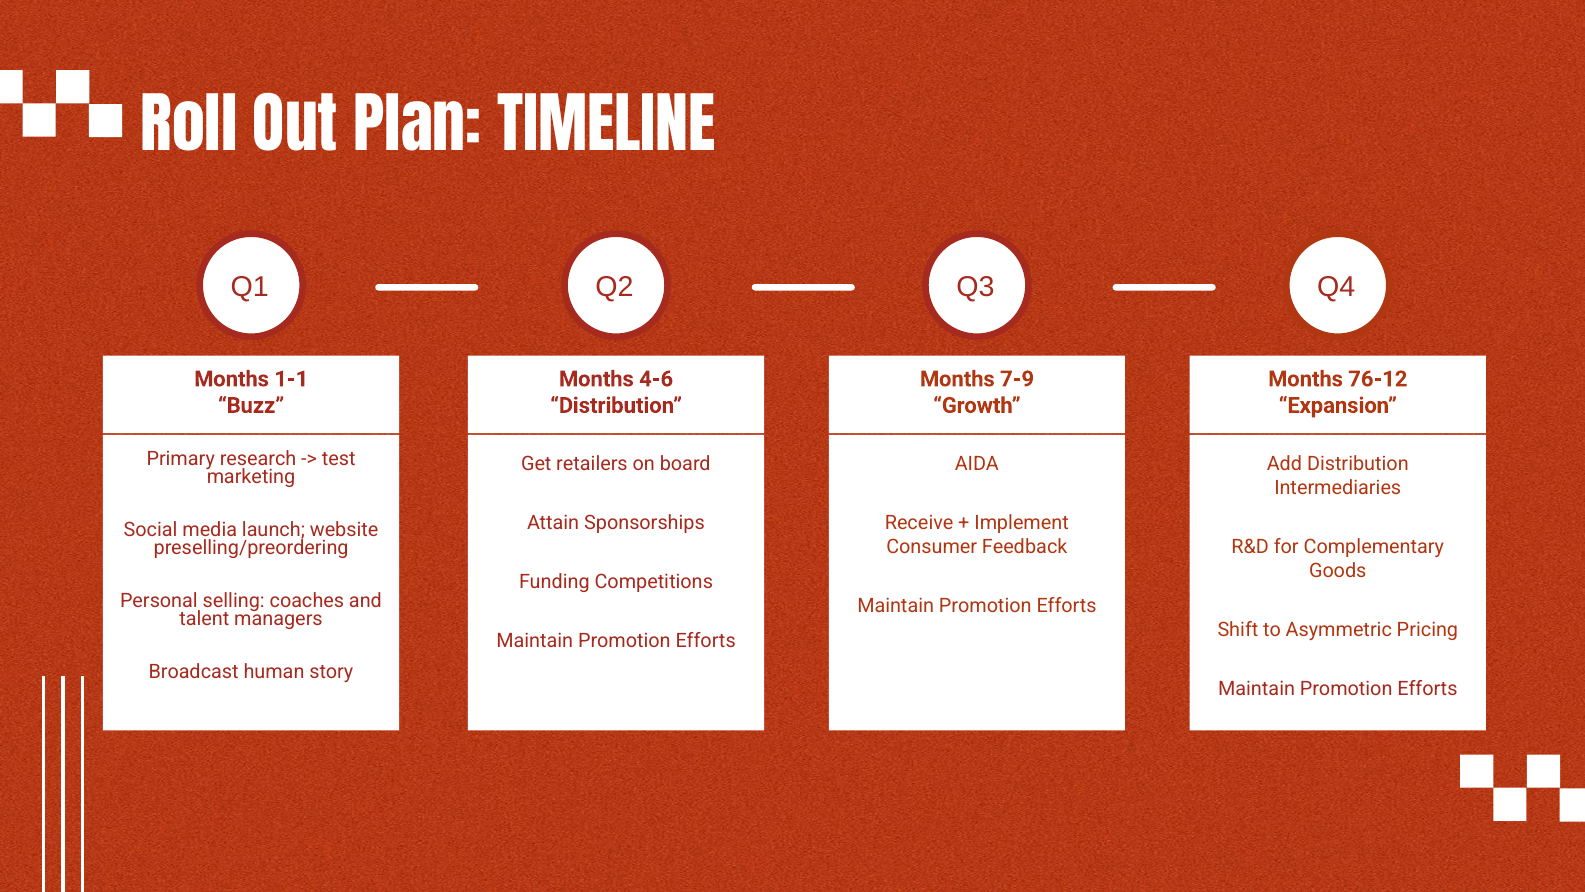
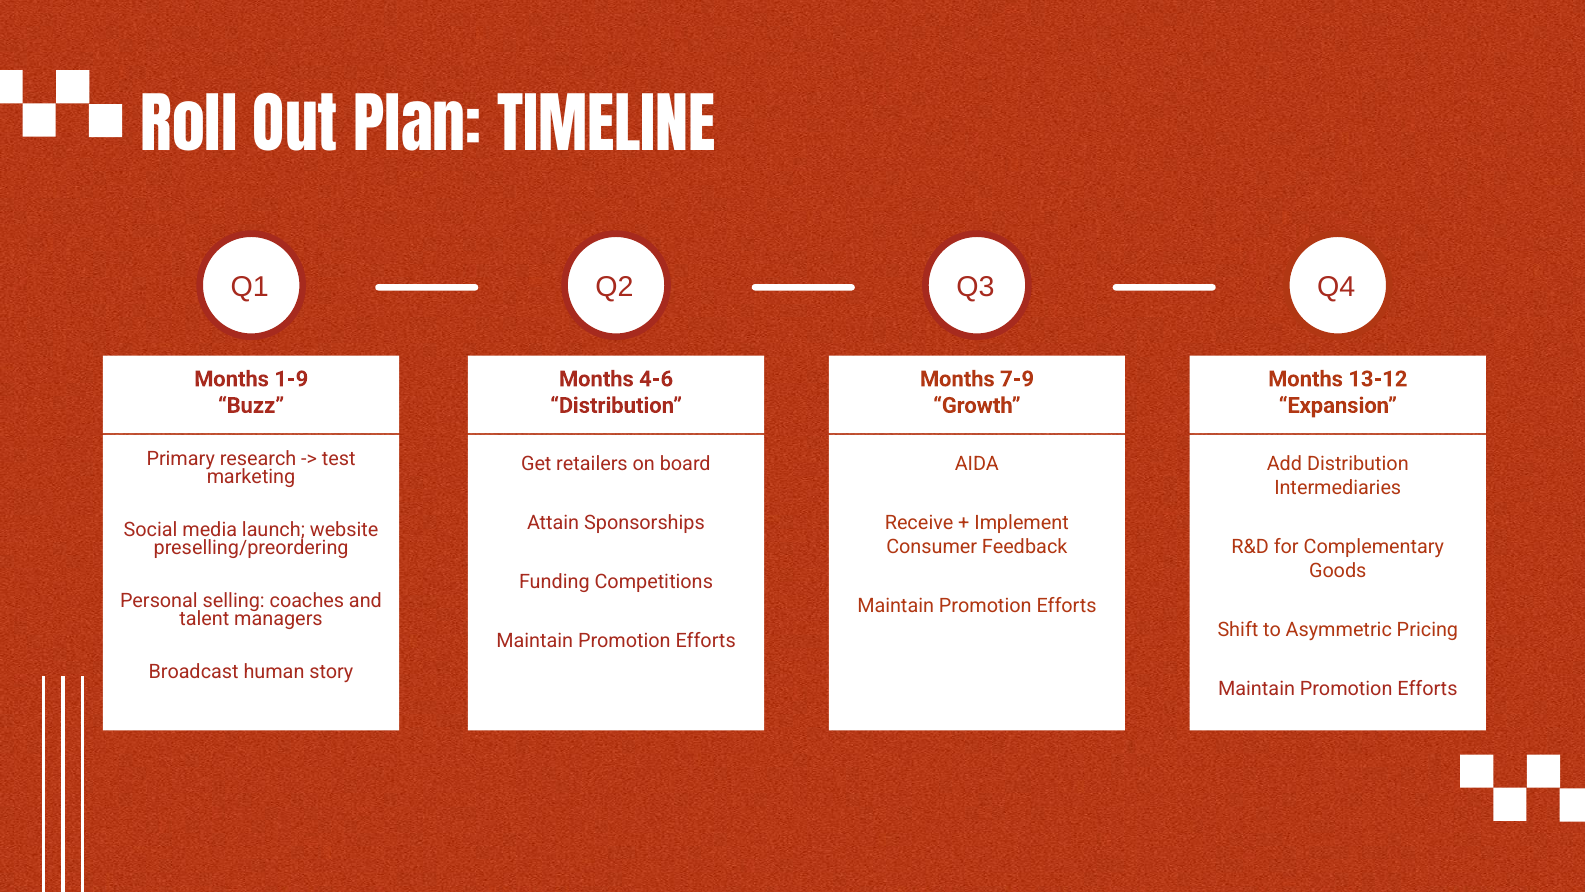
1-1: 1-1 -> 1-9 (291, 379)
76-12: 76-12 -> 13-12 (1378, 379)
